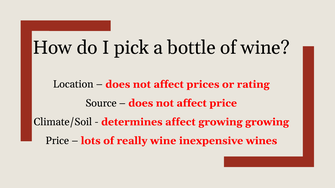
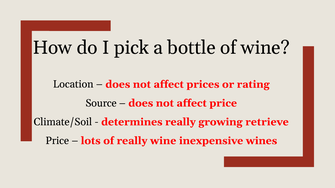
determines affect: affect -> really (180, 122)
growing growing: growing -> retrieve (267, 122)
